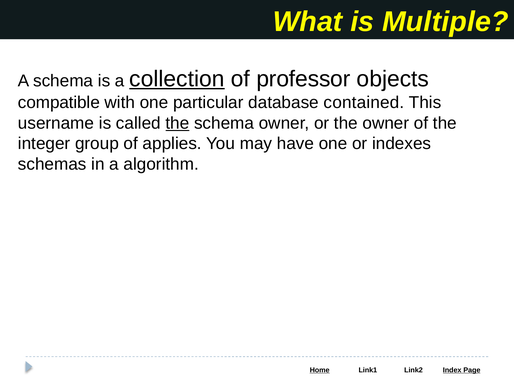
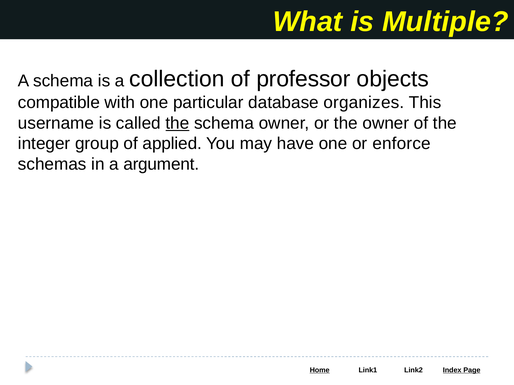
collection underline: present -> none (177, 79)
contained: contained -> organizes (364, 103)
applies: applies -> applied (172, 144)
indexes: indexes -> enforce (402, 144)
algorithm: algorithm -> argument (161, 164)
